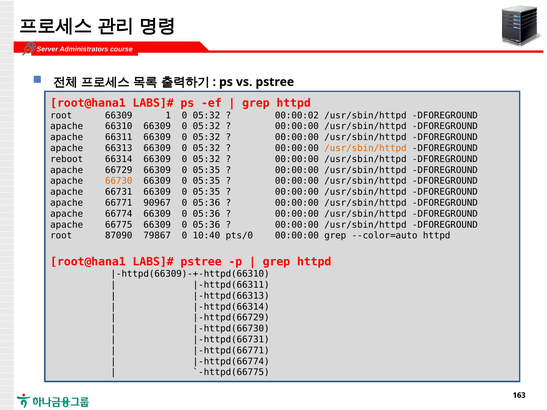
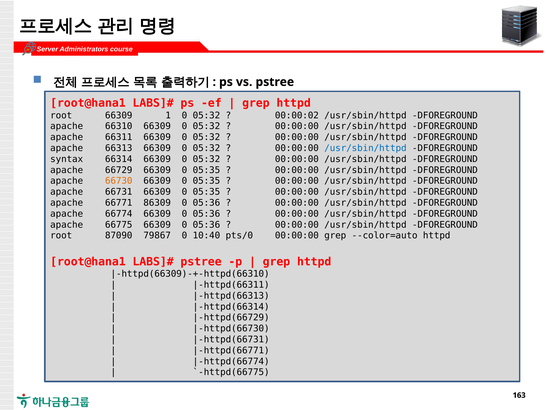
/usr/sbin/httpd colour: orange -> blue (365, 148)
reboot: reboot -> syntax (67, 159)
90967: 90967 -> 86309 (157, 203)
